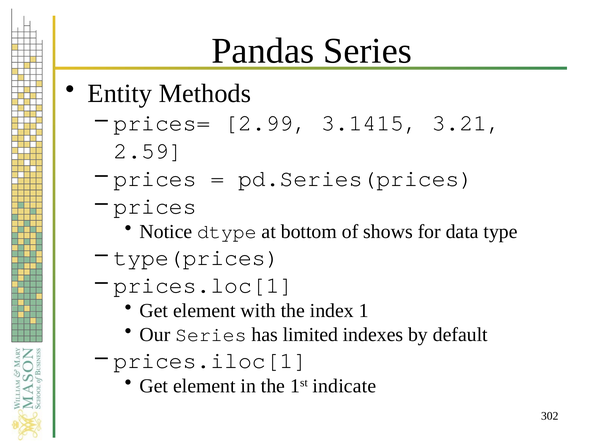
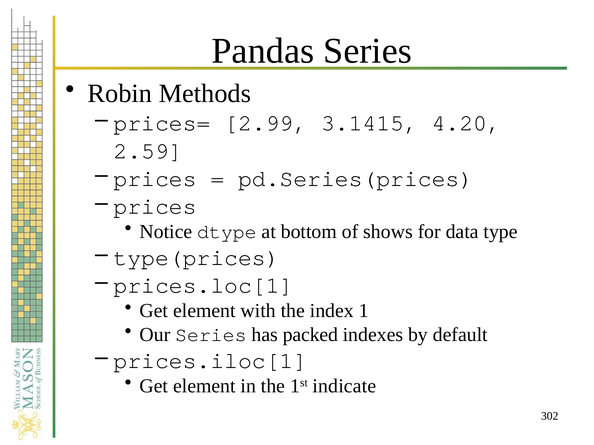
Entity: Entity -> Robin (120, 94)
3.21: 3.21 -> 4.20 (466, 123)
limited: limited -> packed (310, 335)
